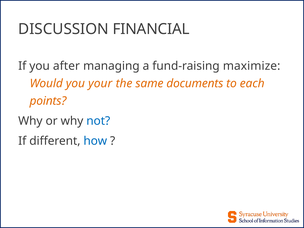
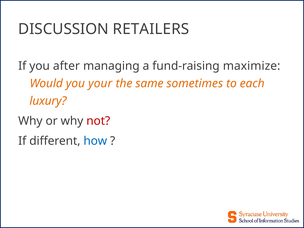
FINANCIAL: FINANCIAL -> RETAILERS (151, 29)
documents: documents -> sometimes (195, 84)
points: points -> luxury (48, 101)
not colour: blue -> red (98, 121)
